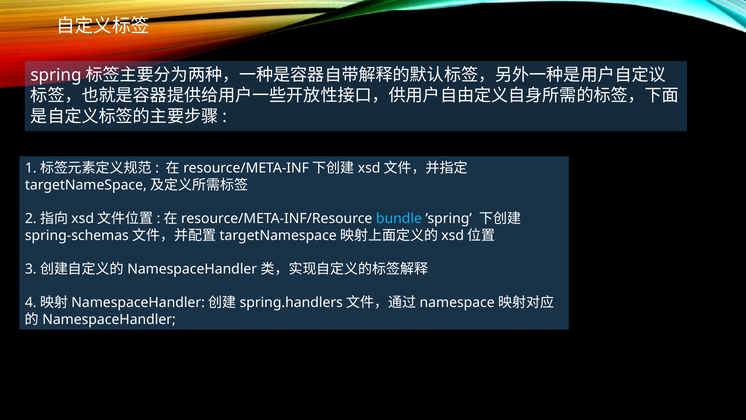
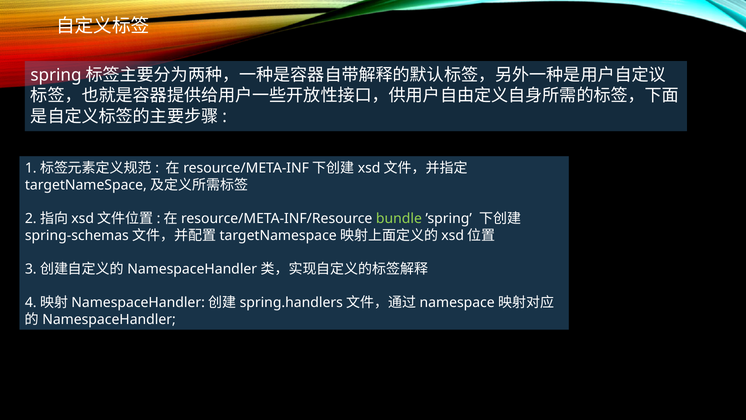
bundle colour: light blue -> light green (399, 219)
